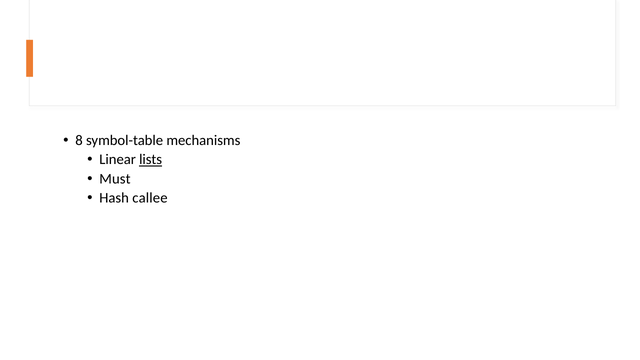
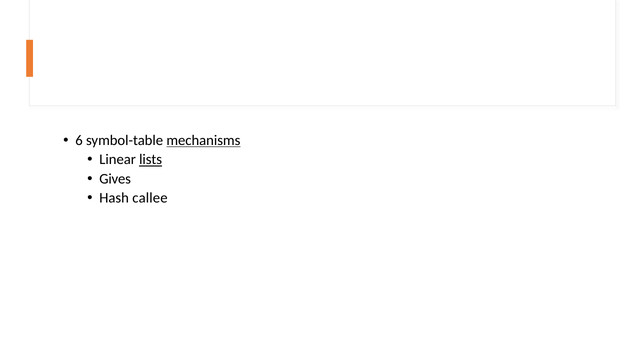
8: 8 -> 6 (79, 141)
mechanisms underline: none -> present (203, 141)
Must: Must -> Gives (115, 179)
